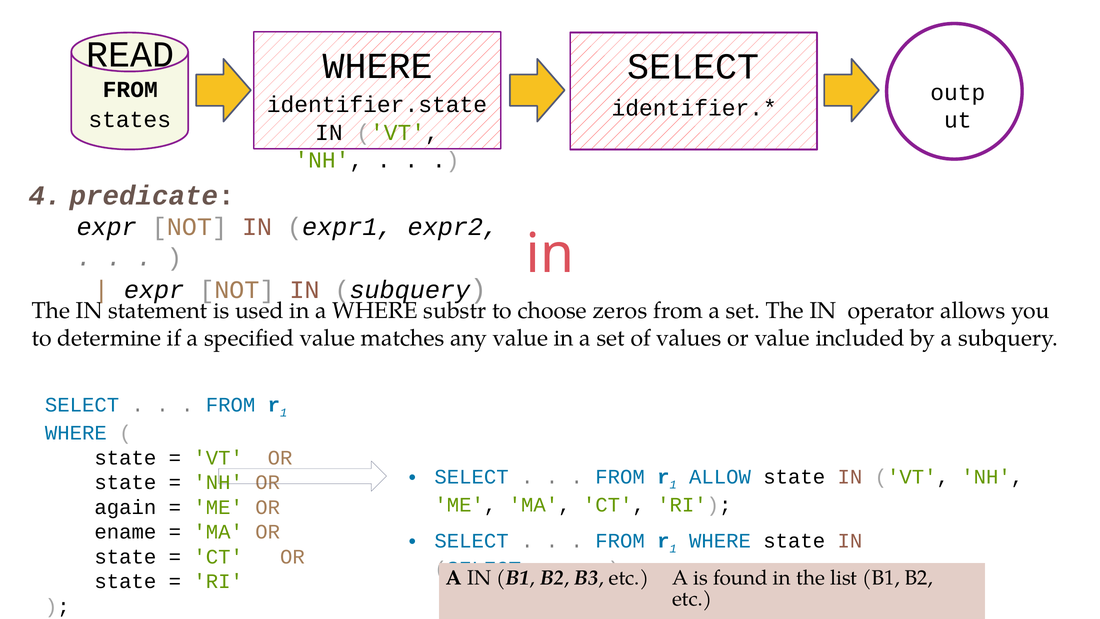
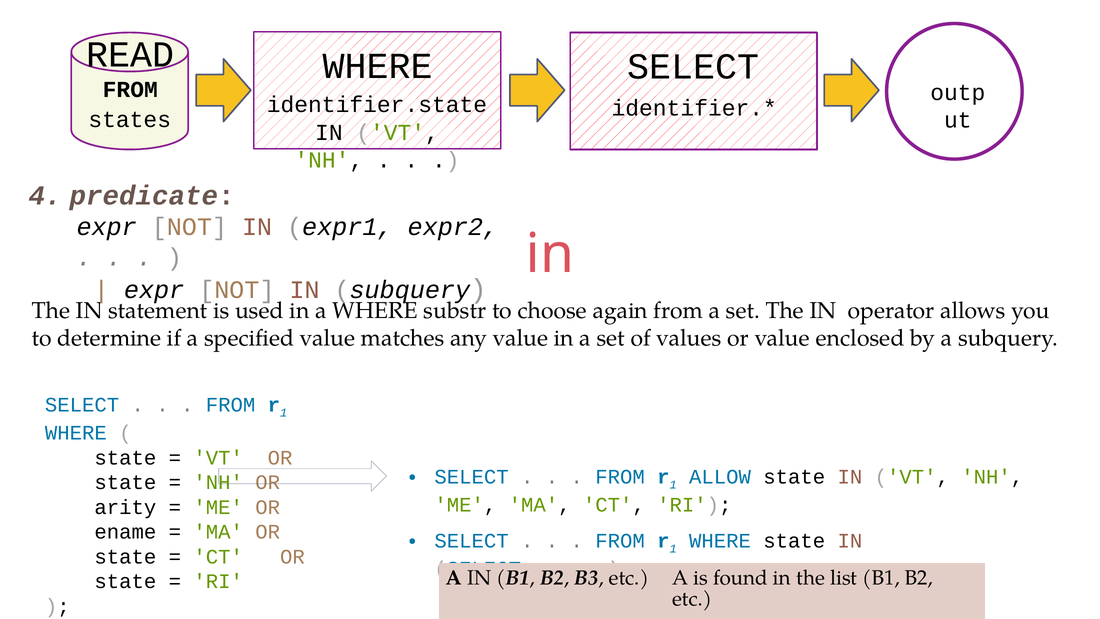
zeros: zeros -> again (620, 311)
included: included -> enclosed (860, 338)
again: again -> arity (125, 507)
